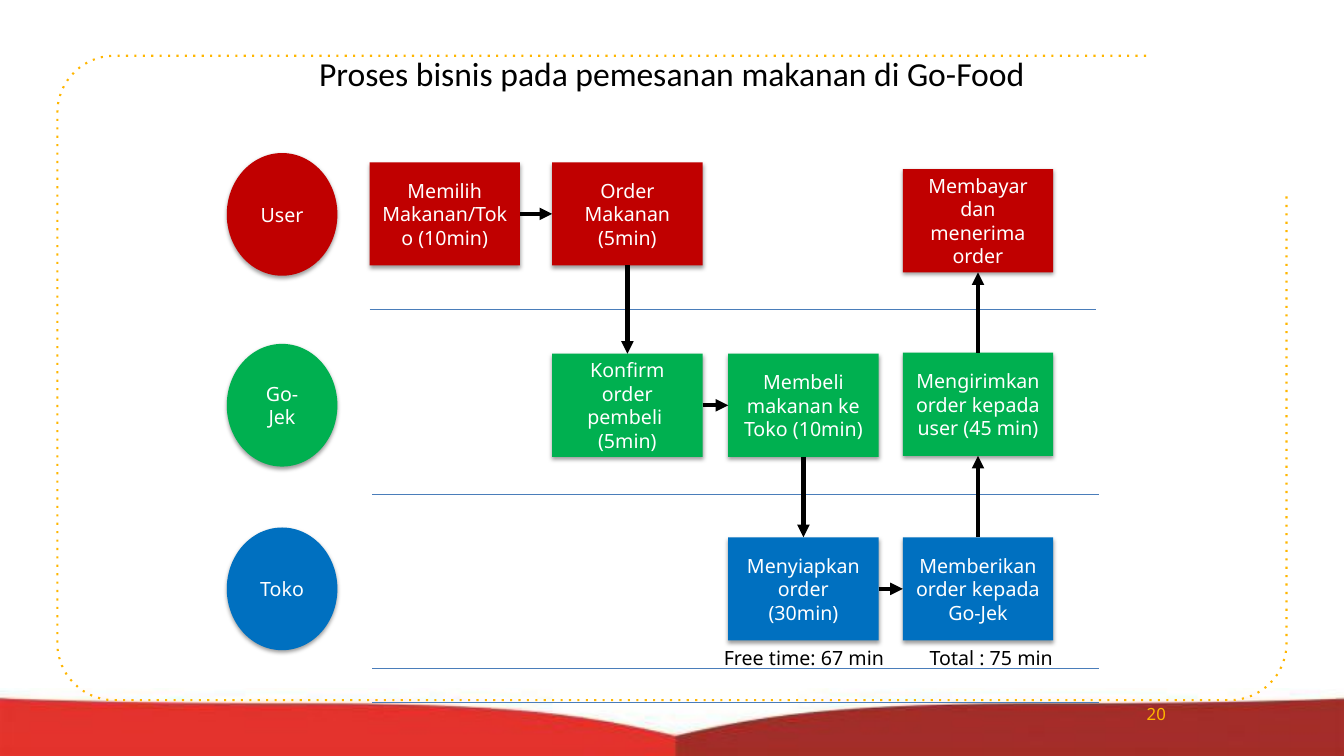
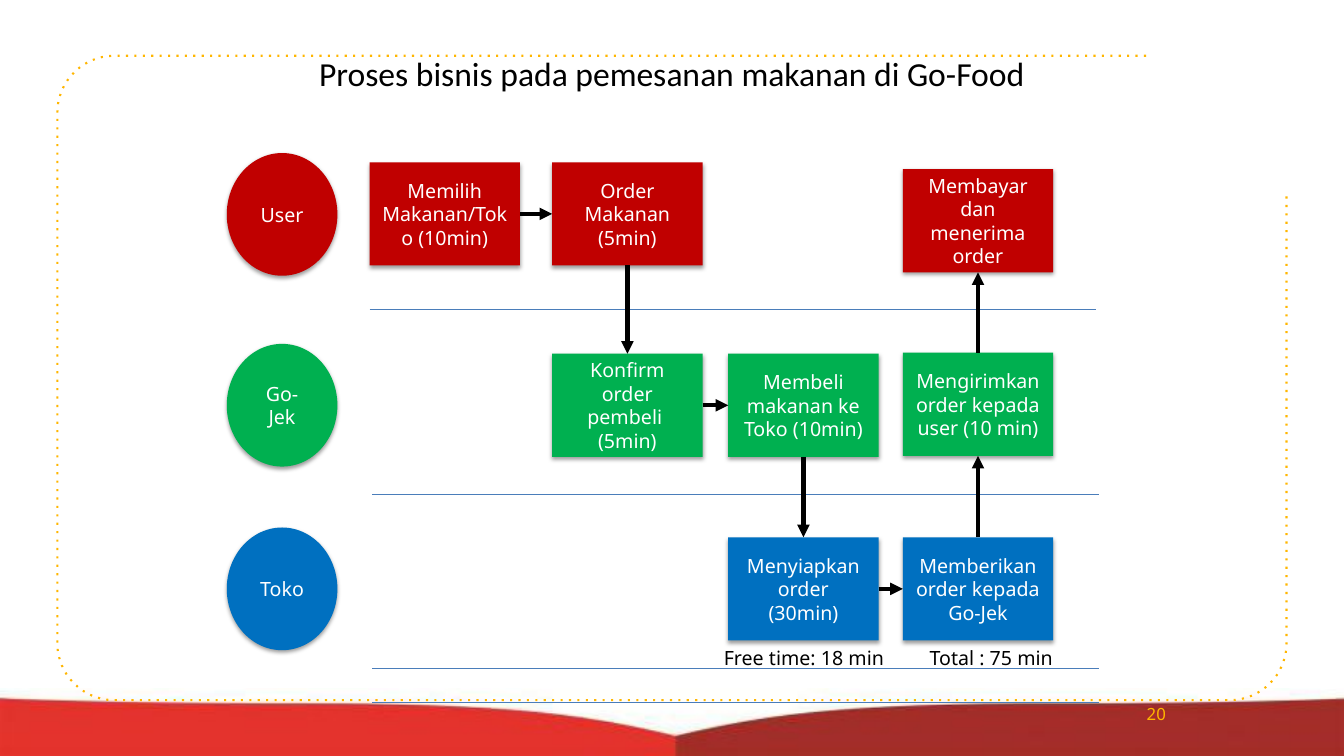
45: 45 -> 10 (978, 429)
67: 67 -> 18 (832, 659)
